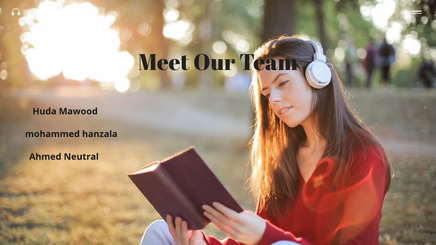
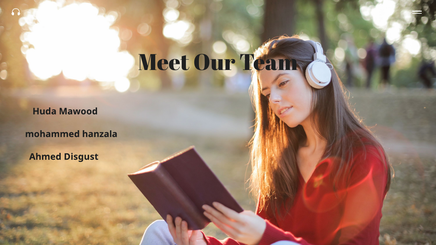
Neutral: Neutral -> Disgust (81, 157)
